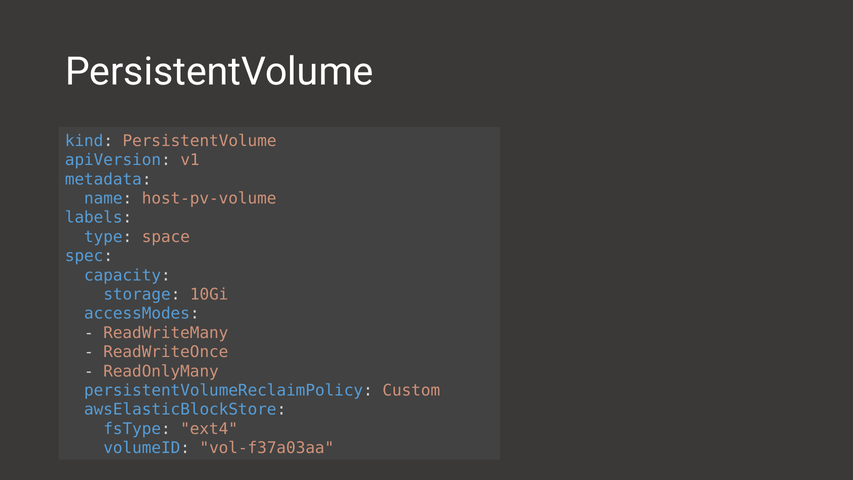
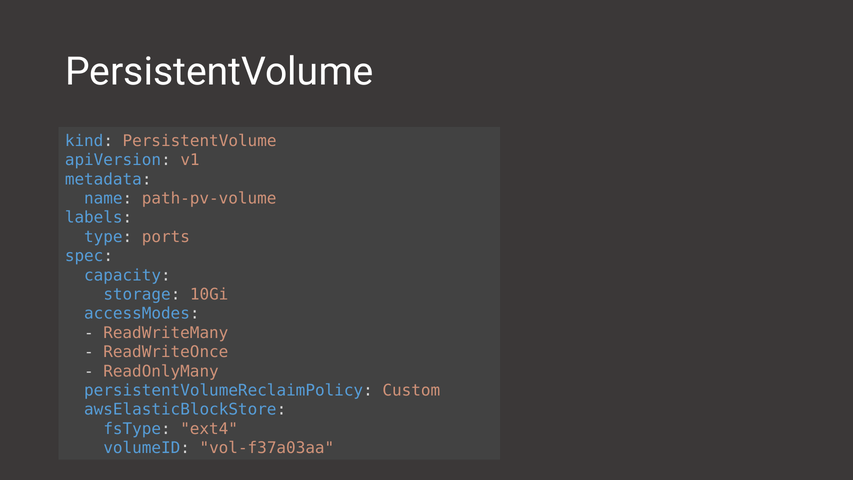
host-pv-volume: host-pv-volume -> path-pv-volume (209, 198)
space: space -> ports (166, 237)
